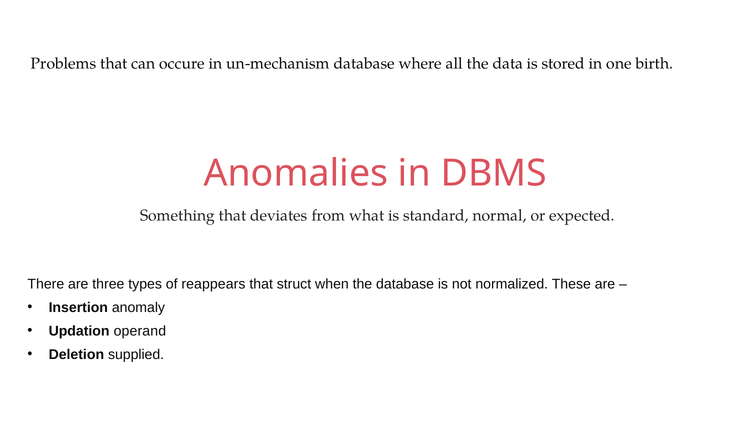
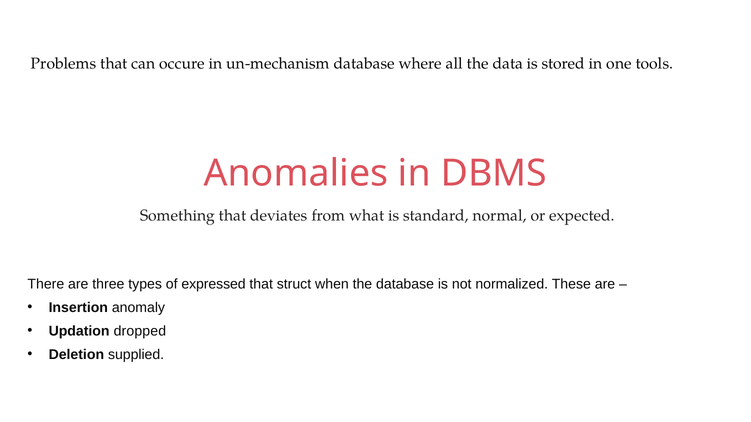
birth: birth -> tools (654, 64)
reappears: reappears -> expressed (214, 284)
operand: operand -> dropped (140, 331)
